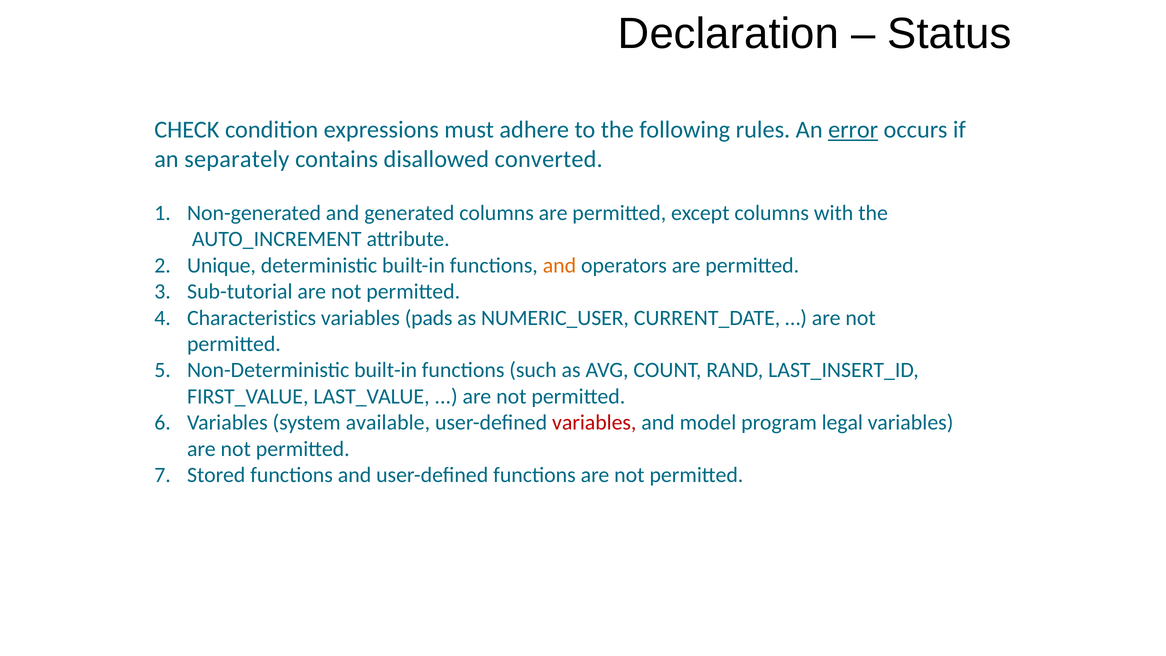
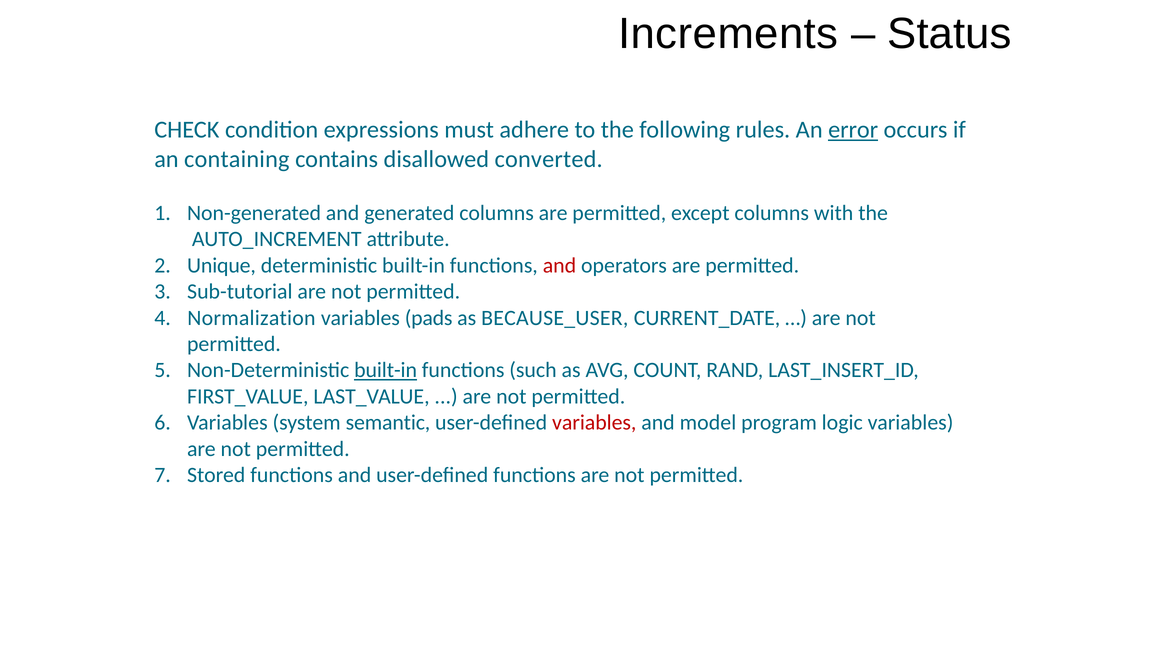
Declaration: Declaration -> Increments (728, 34)
separately: separately -> containing (237, 159)
and colour: orange -> red (559, 265)
Characteristics: Characteristics -> Normalization (251, 318)
NUMERIC_USER: NUMERIC_USER -> BECAUSE_USER (555, 318)
built-in underline: none -> present (386, 370)
available: available -> semantic (388, 423)
legal: legal -> logic (842, 423)
